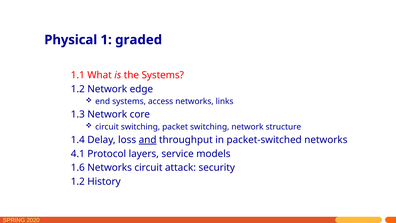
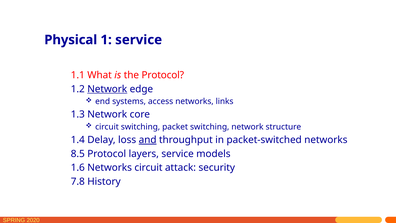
1 graded: graded -> service (139, 40)
the Systems: Systems -> Protocol (163, 75)
Network underline: none -> present (107, 89)
4.1: 4.1 -> 8.5 (78, 154)
1.2: 1.2 -> 7.8 (78, 181)
